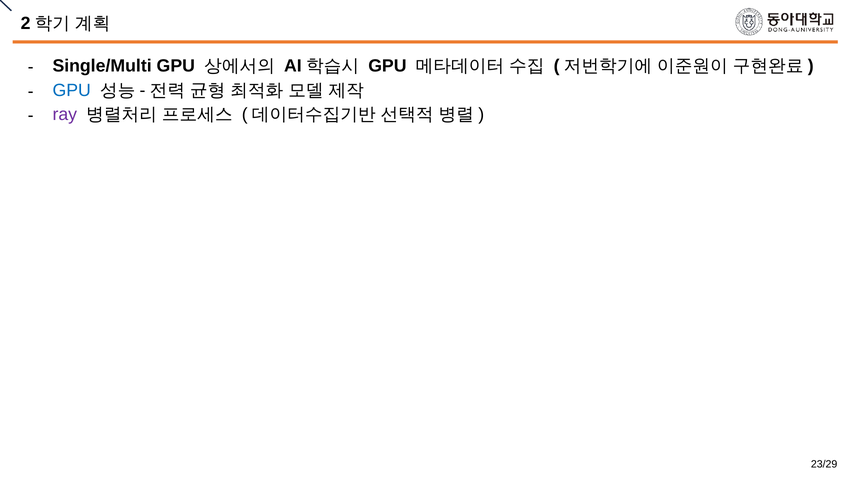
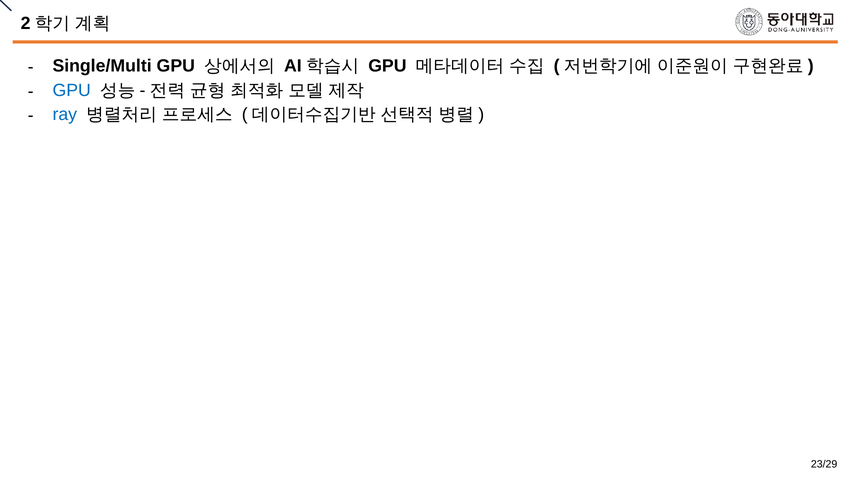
ray colour: purple -> blue (65, 115)
